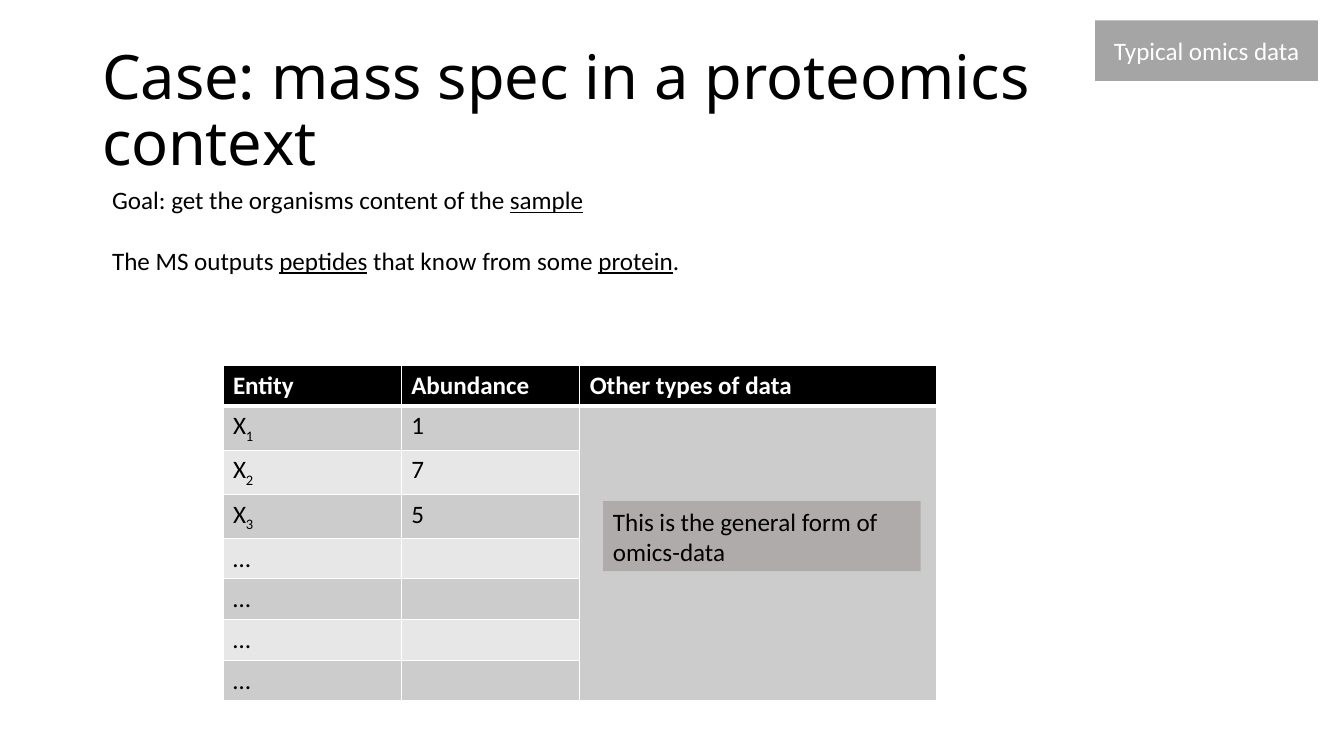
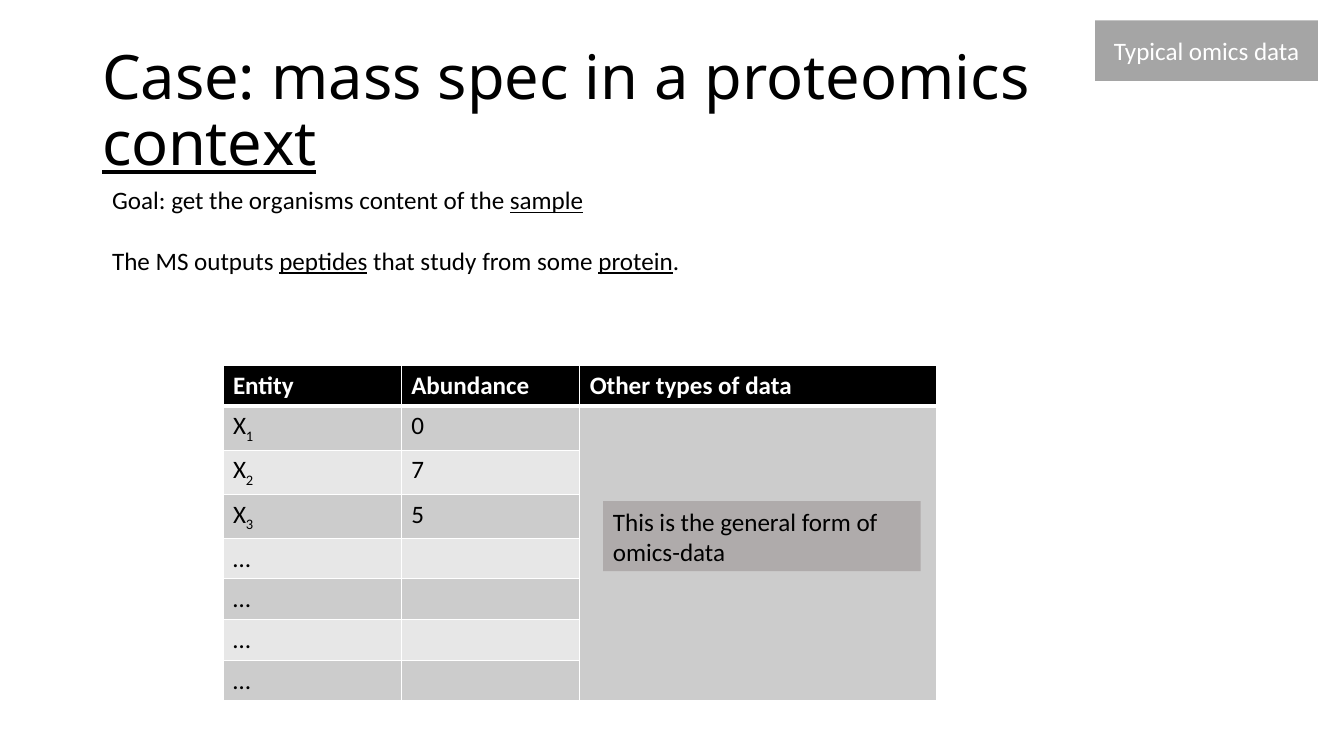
context underline: none -> present (209, 145)
know: know -> study (449, 262)
1: 1 -> 0 (418, 427)
